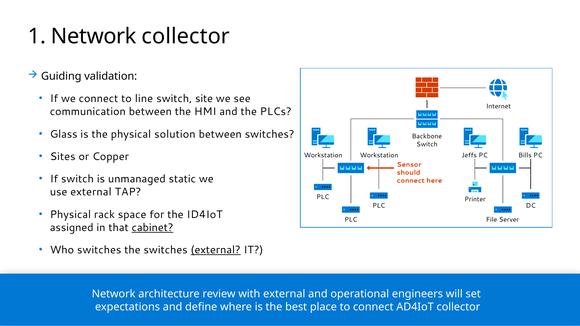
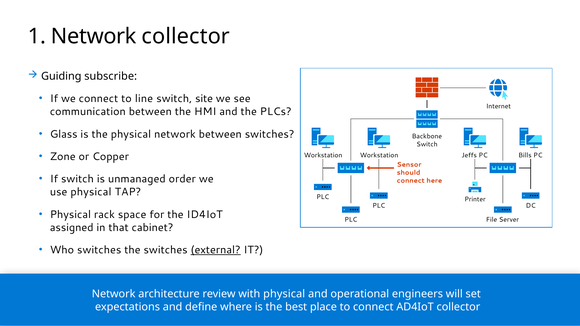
validation: validation -> subscribe (111, 76)
physical solution: solution -> network (175, 134)
Sites: Sites -> Zone (63, 157)
static: static -> order (182, 179)
use external: external -> physical (91, 192)
cabinet underline: present -> none (153, 228)
with external: external -> physical (284, 294)
